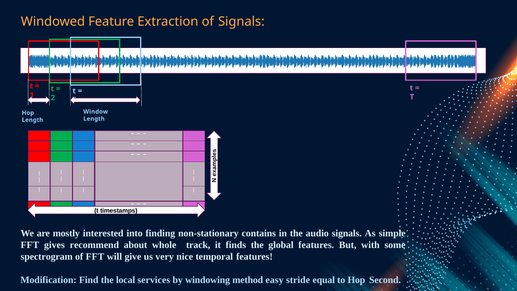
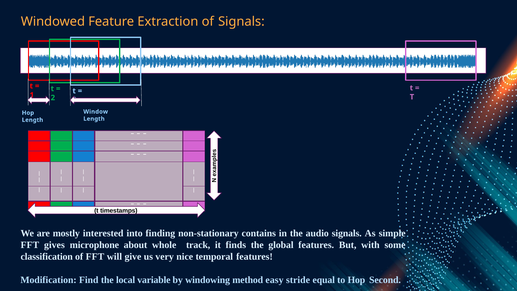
recommend: recommend -> microphone (94, 245)
spectrogram: spectrogram -> classification (47, 256)
services: services -> variable (154, 280)
